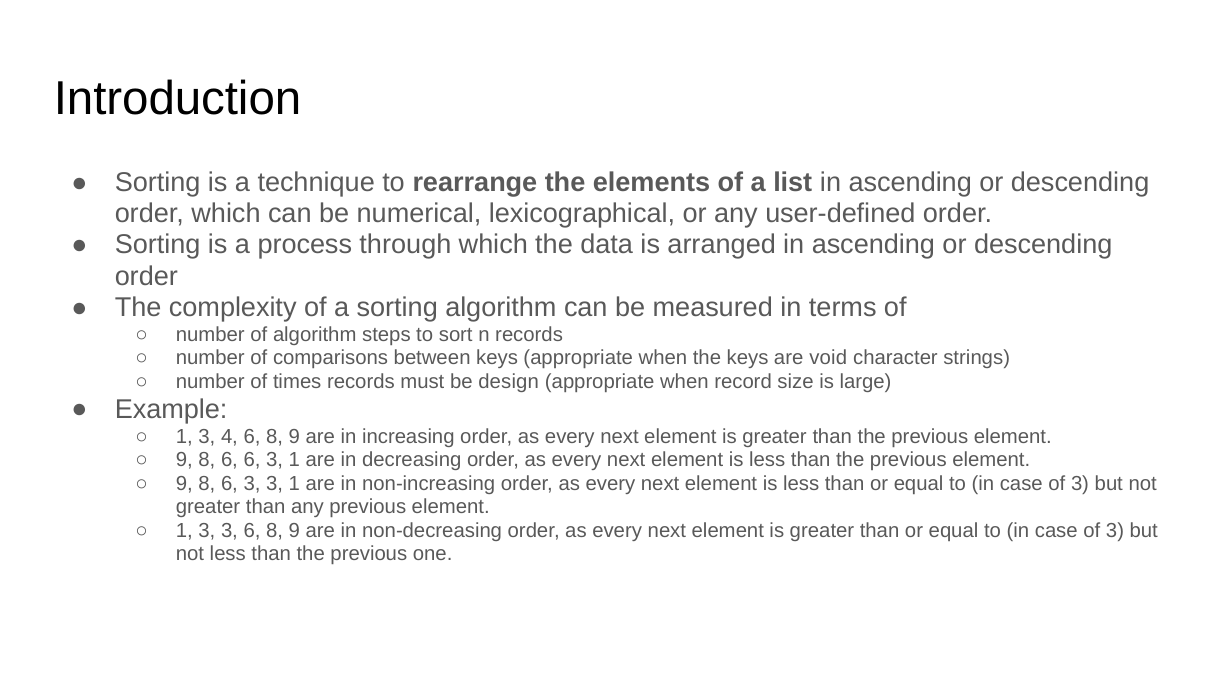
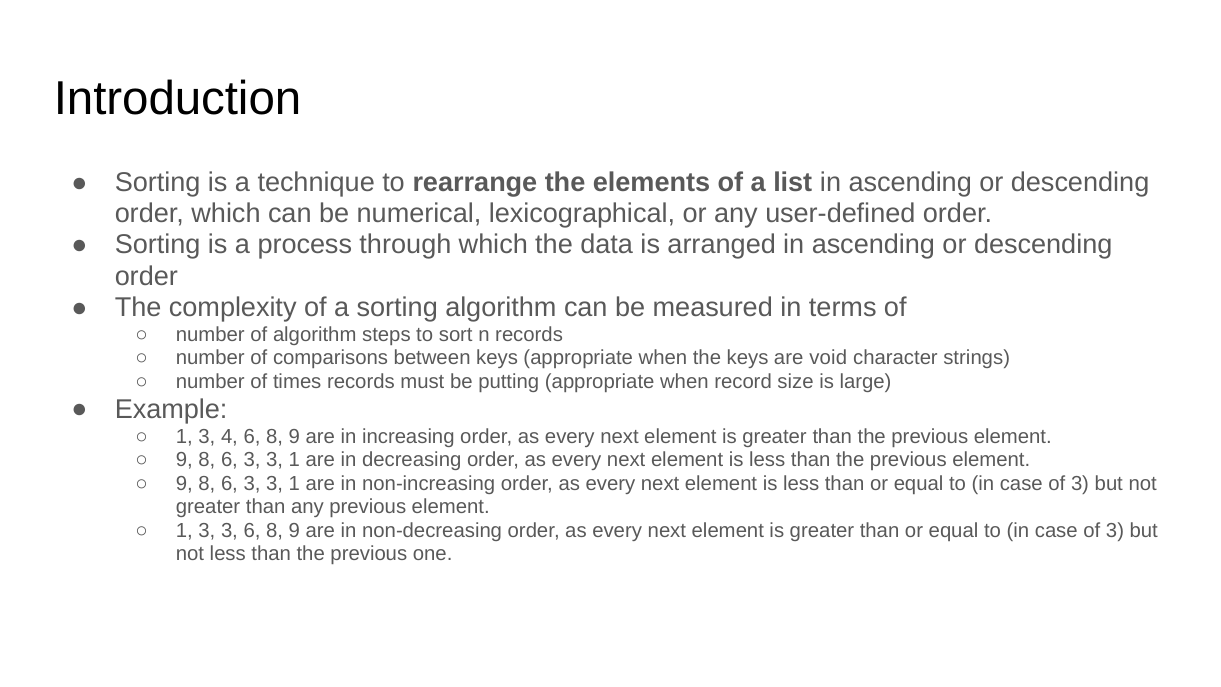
design: design -> putting (509, 382)
6: 6 -> 3 (252, 460)
